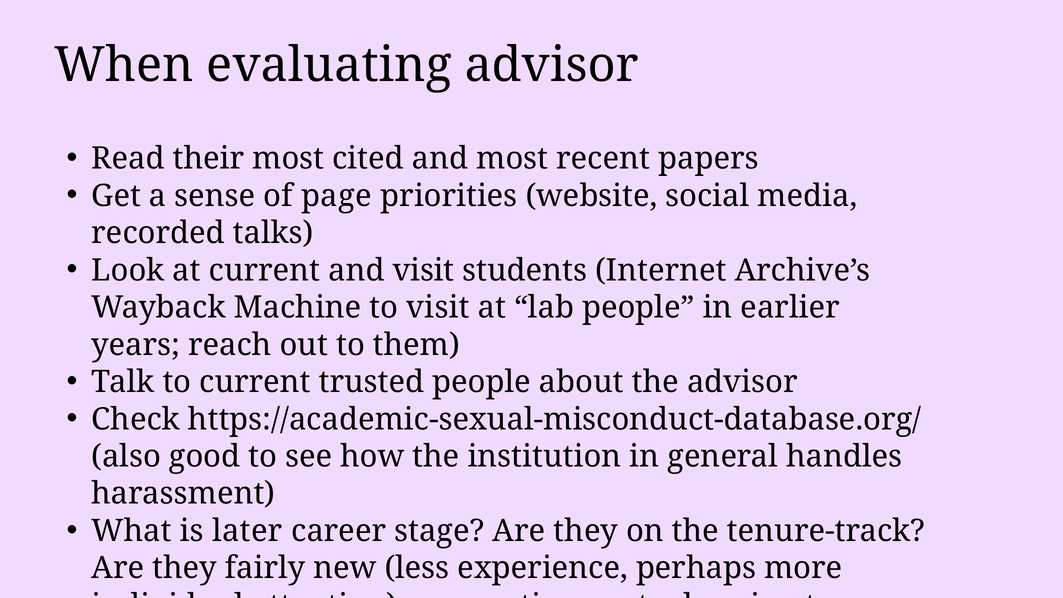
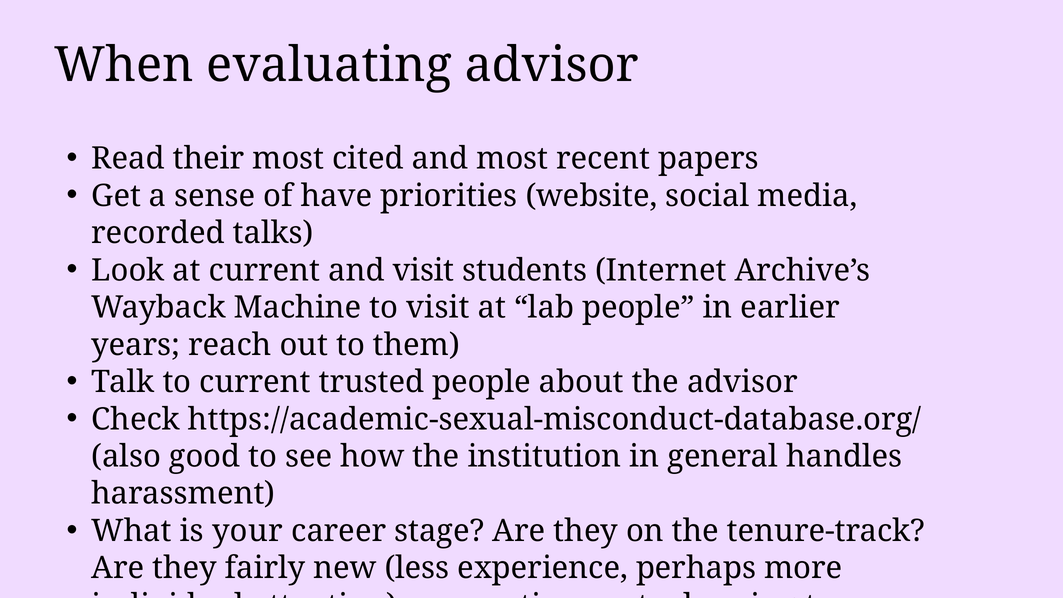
page: page -> have (337, 196)
later: later -> your (247, 531)
